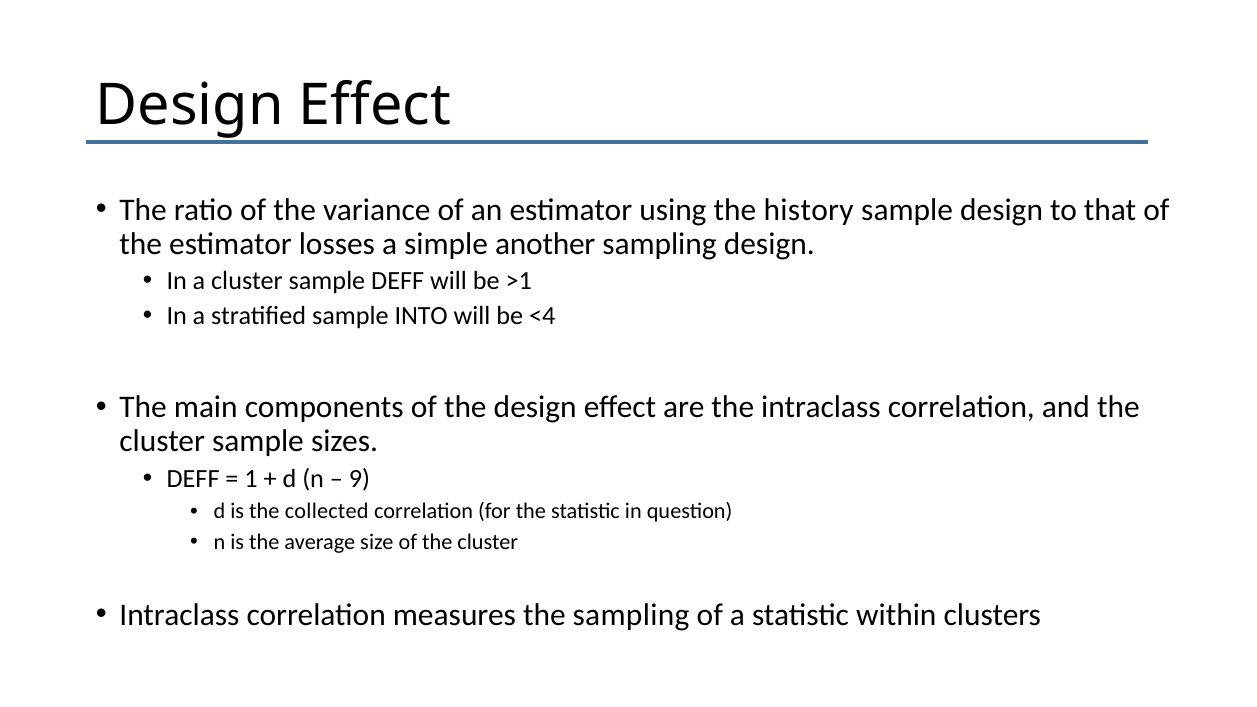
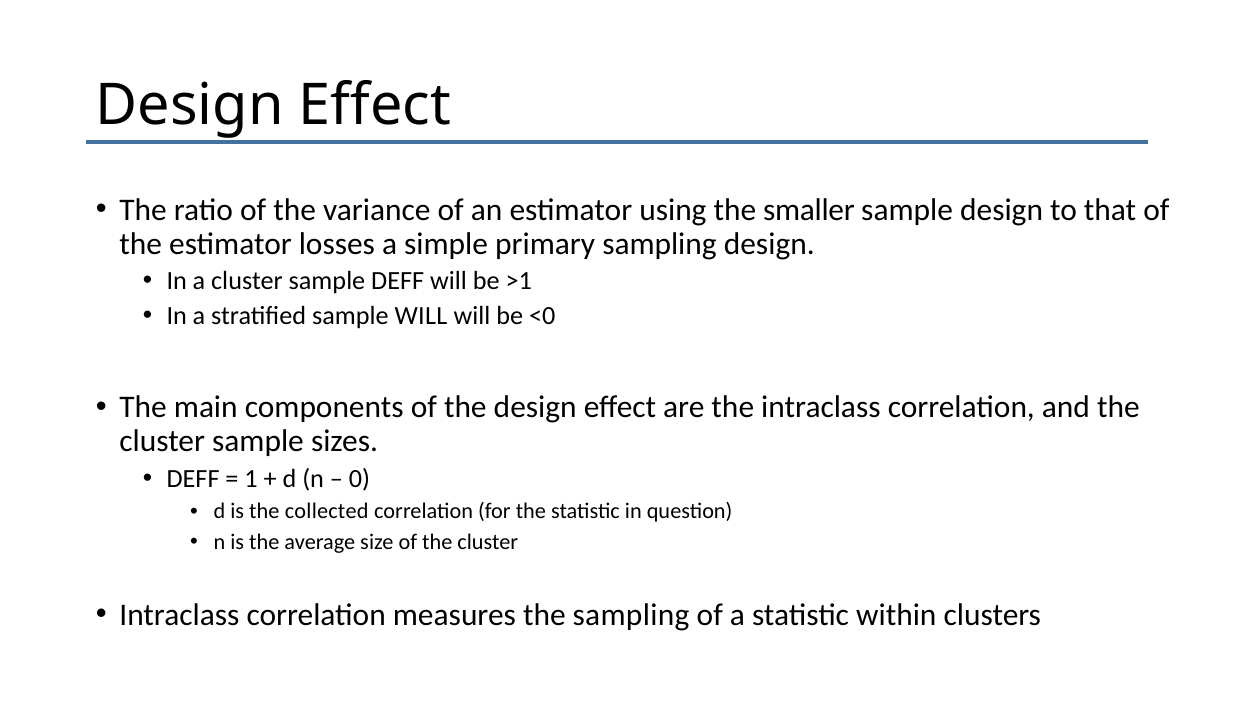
history: history -> smaller (809, 210)
another: another -> primary (545, 244)
sample INTO: INTO -> WILL (421, 316)
<4: <4 -> <0 (542, 316)
9: 9 -> 0 (359, 479)
